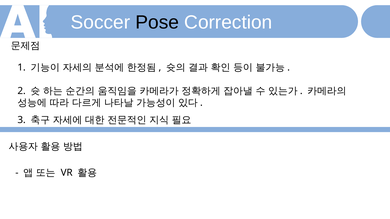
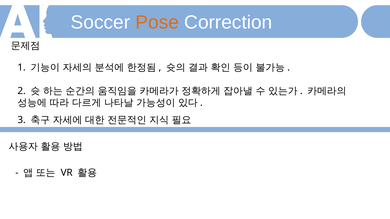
Pose colour: black -> orange (157, 22)
